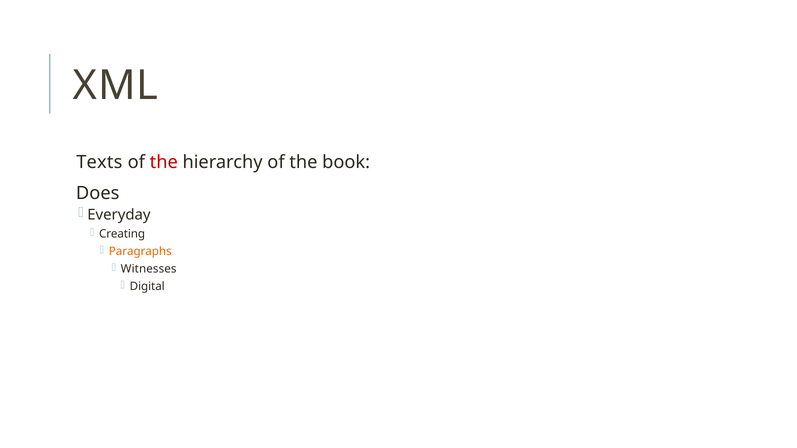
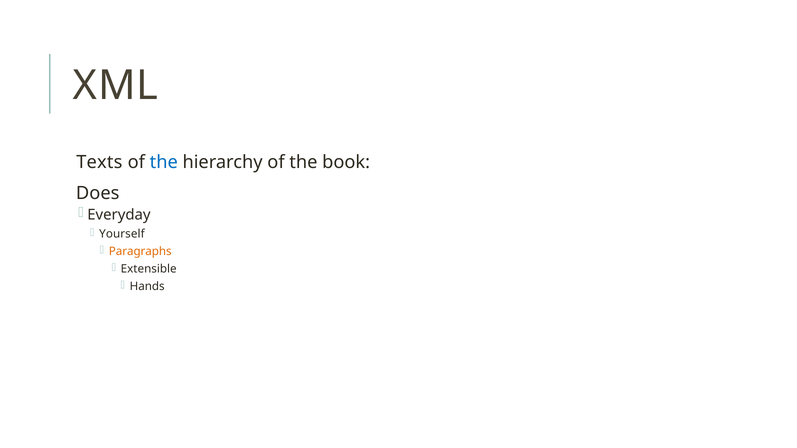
the colour: red -> blue (164, 162)
Creating: Creating -> Yourself (122, 234)
Witnesses: Witnesses -> Extensible (149, 269)
Digital: Digital -> Hands (147, 287)
